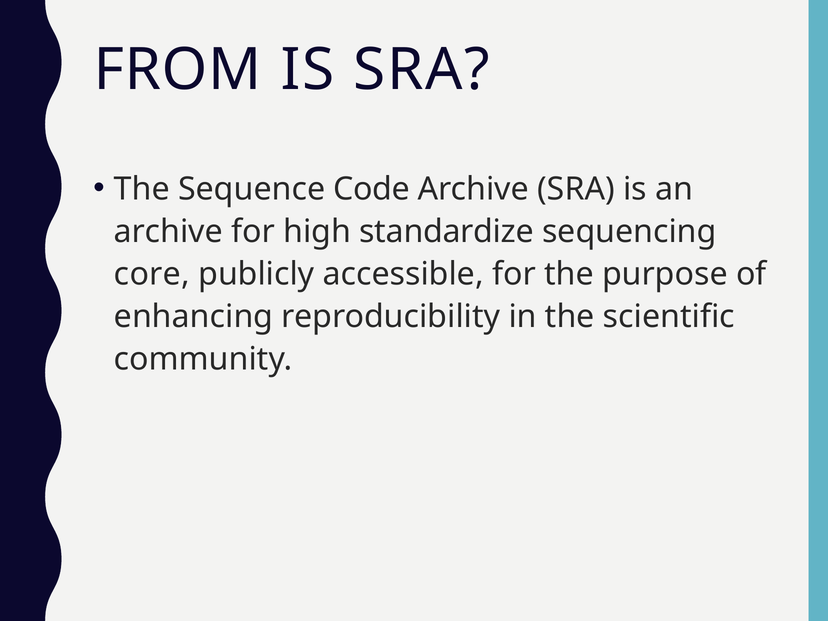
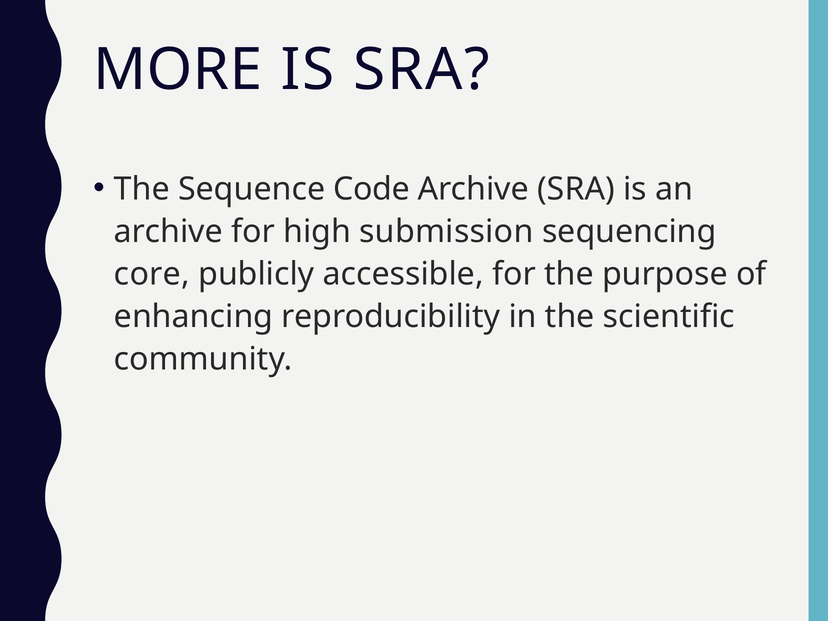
FROM: FROM -> MORE (178, 70)
standardize: standardize -> submission (446, 232)
